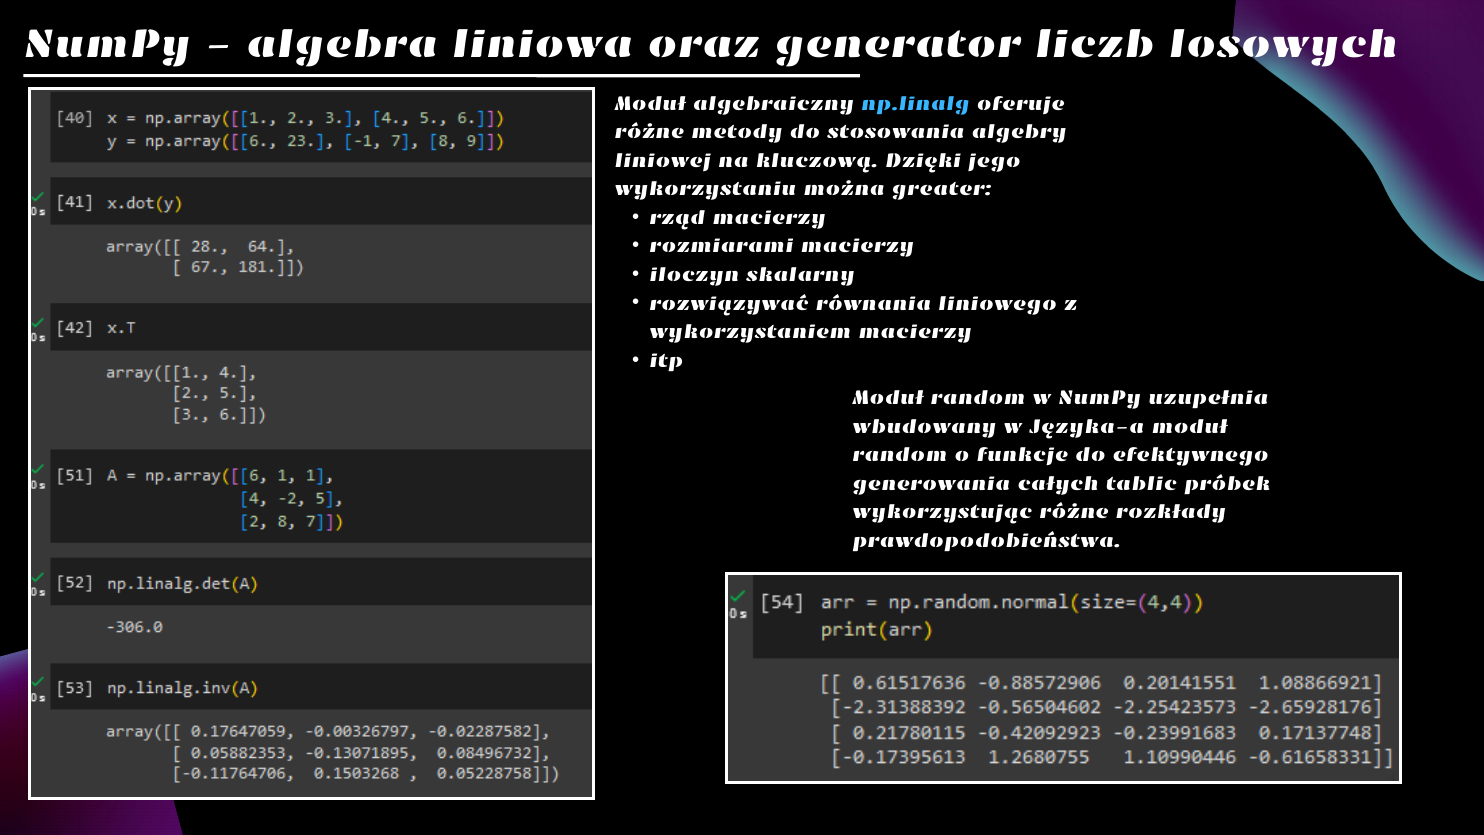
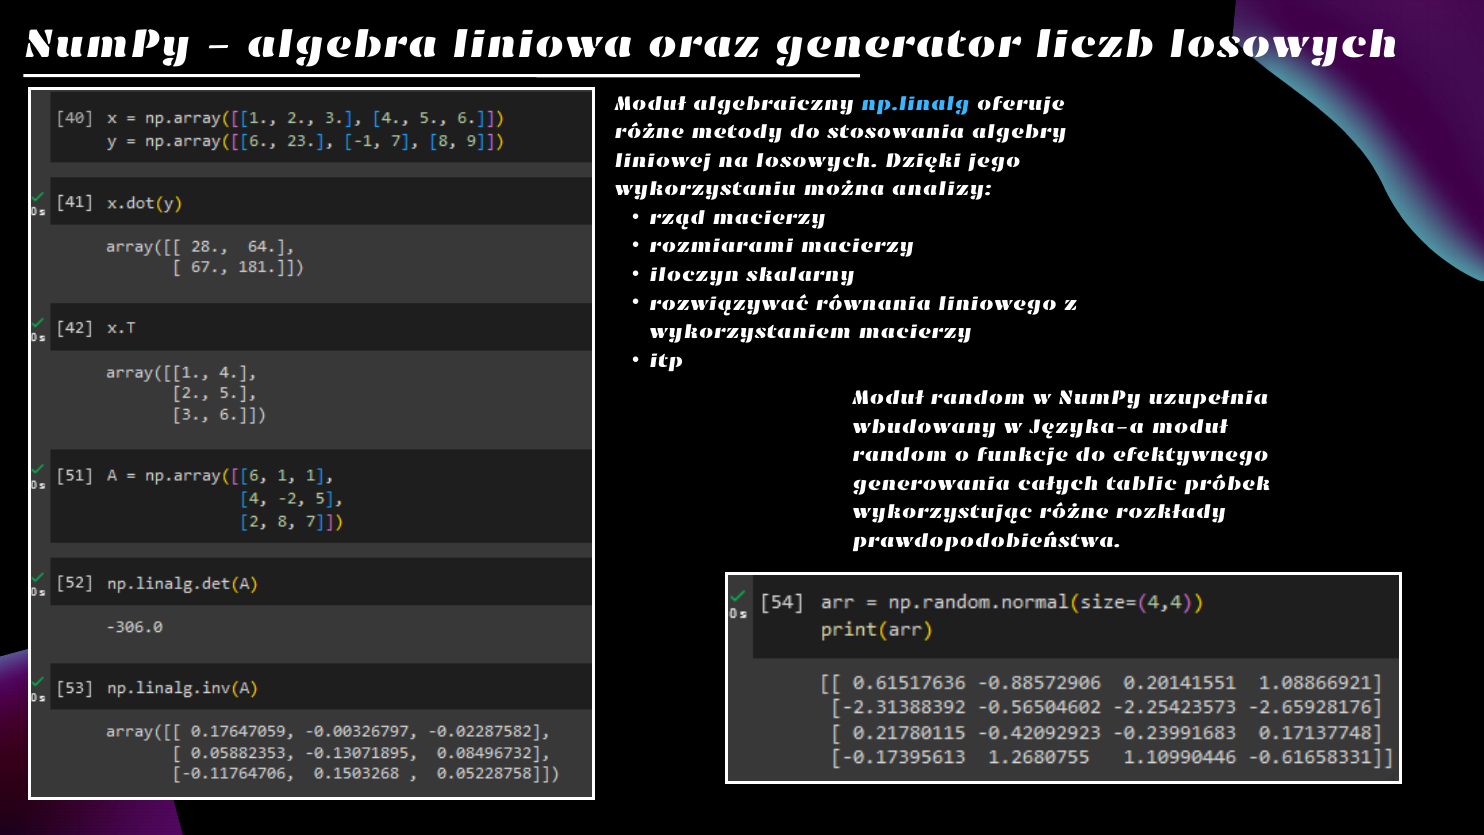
na kluczową: kluczową -> losowych (817, 161)
greater: greater -> analizy (942, 189)
